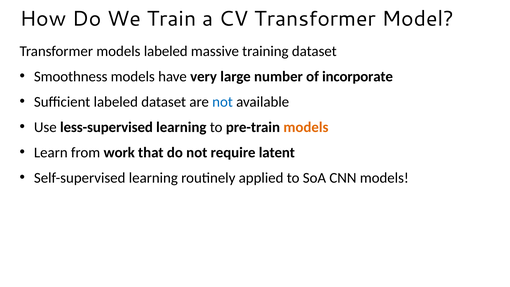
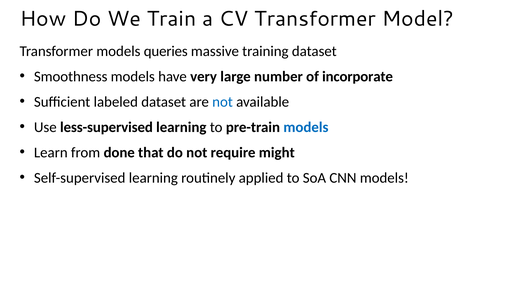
models labeled: labeled -> queries (166, 51)
models colour: orange -> blue (306, 127)
work: work -> done (119, 152)
latent: latent -> might (277, 152)
